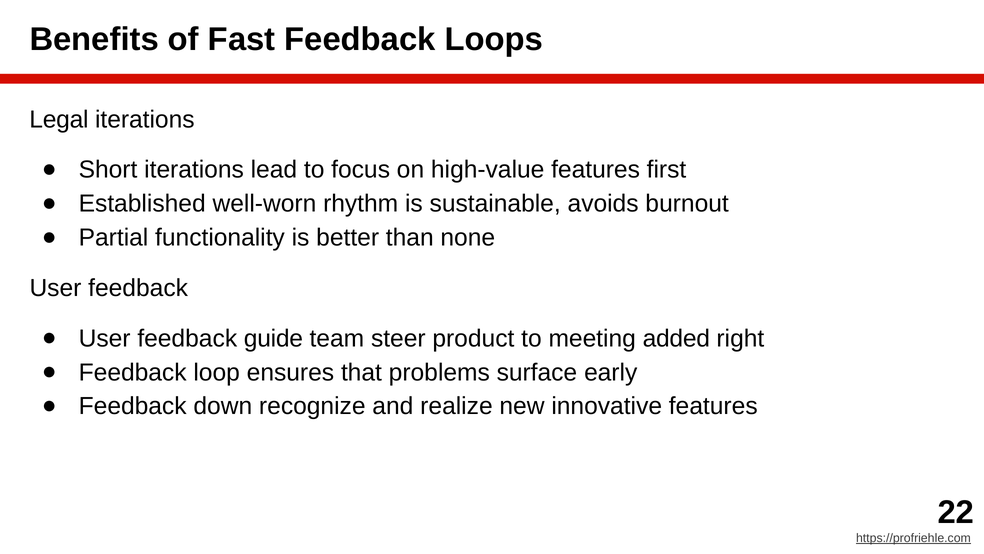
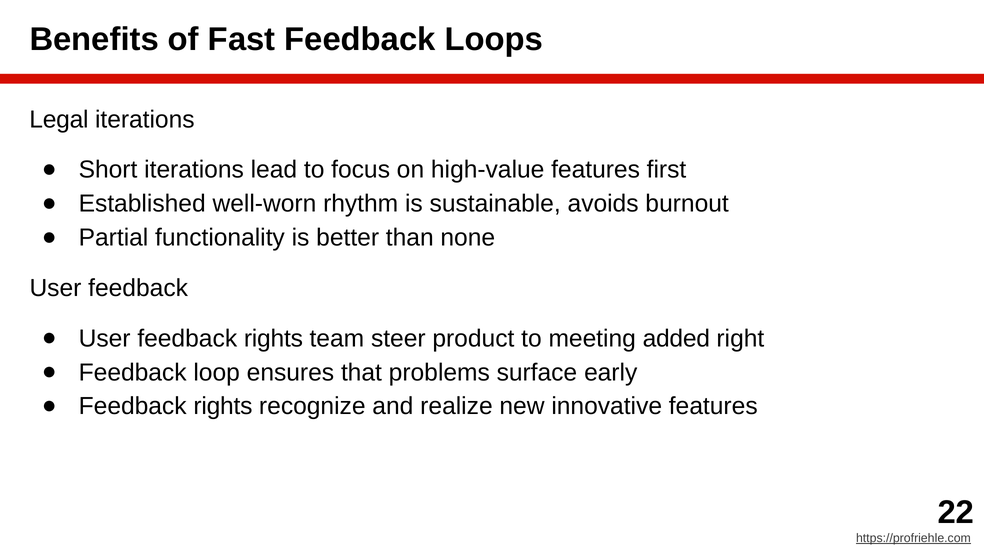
User feedback guide: guide -> rights (273, 338)
down: down -> rights (223, 406)
